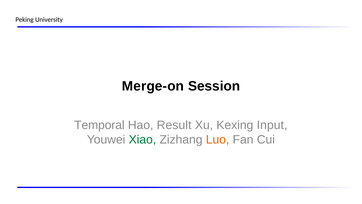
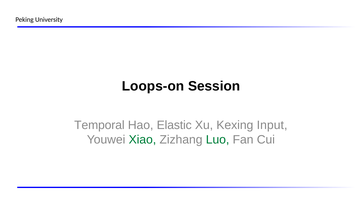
Merge-on: Merge-on -> Loops-on (153, 86)
Result: Result -> Elastic (174, 125)
Luo colour: orange -> green (218, 139)
